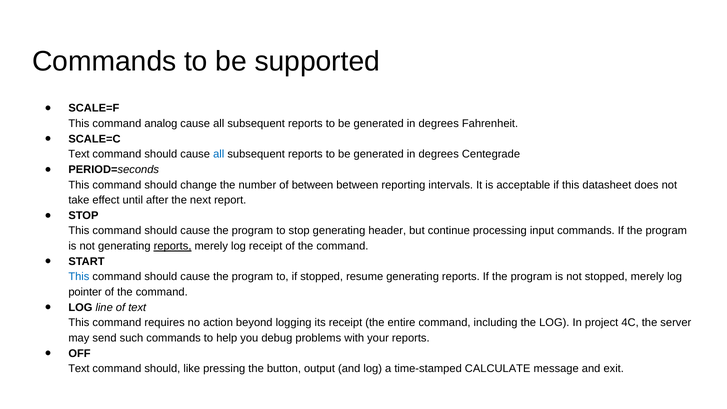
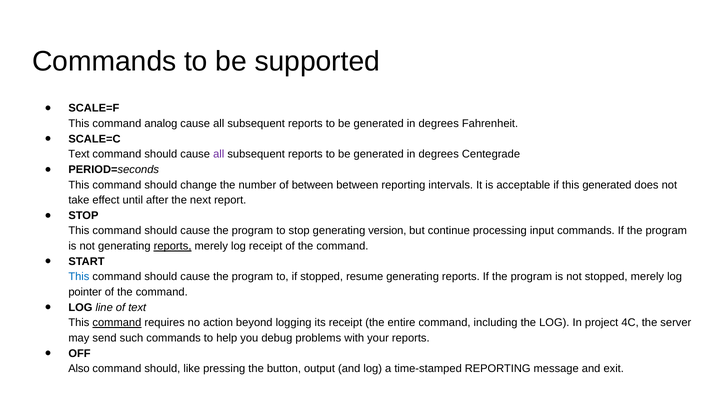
all colour: blue -> purple (219, 154)
this datasheet: datasheet -> generated (607, 185)
header: header -> version (387, 231)
command underline: none -> present (117, 323)
Text: Text -> Also (79, 369)
time-stamped CALCULATE: CALCULATE -> REPORTING (498, 369)
